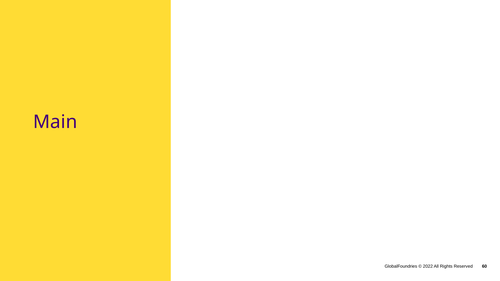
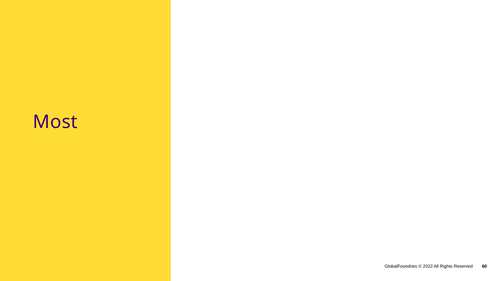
Main: Main -> Most (55, 122)
